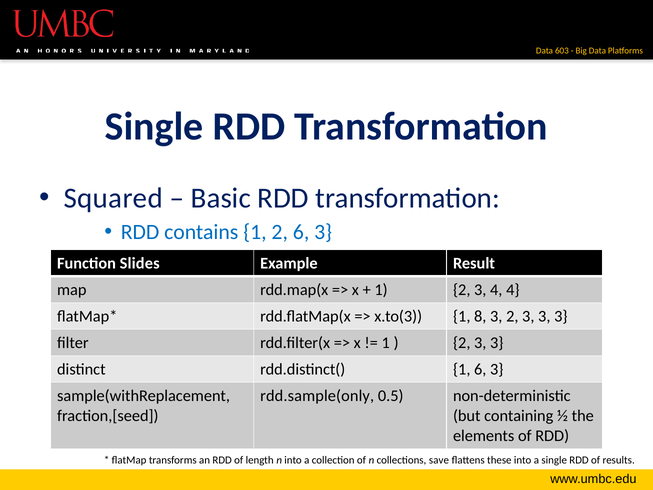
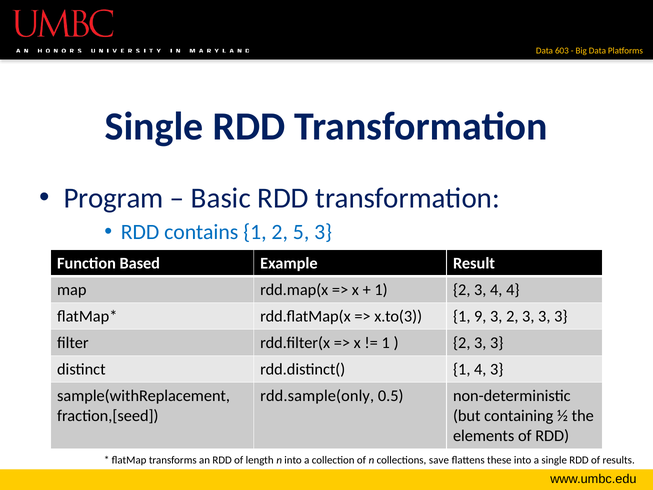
Squared: Squared -> Program (114, 198)
2 6: 6 -> 5 (301, 232)
Slides: Slides -> Based (140, 263)
8: 8 -> 9 (480, 316)
1 6: 6 -> 4 (480, 369)
